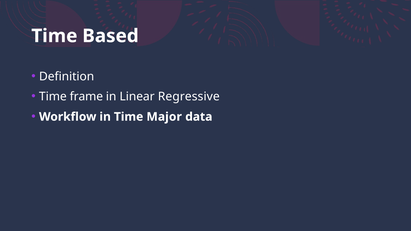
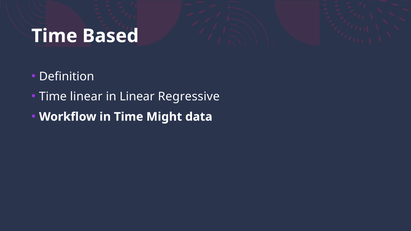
Time frame: frame -> linear (86, 97)
Major: Major -> Might (164, 117)
